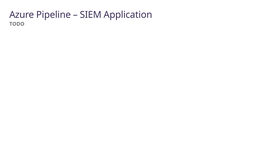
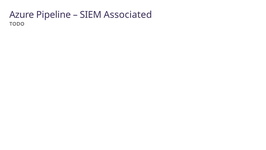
Application: Application -> Associated (128, 15)
